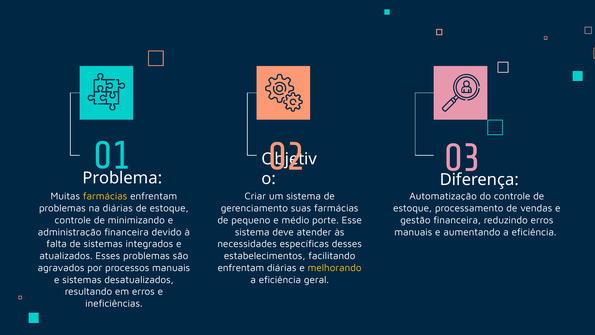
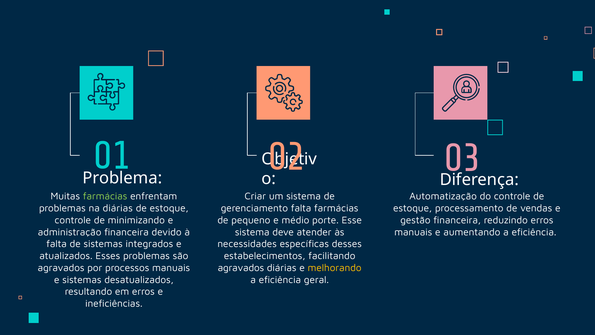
farmácias colour: yellow -> light green (105, 196)
gerenciamento suas: suas -> falta (301, 208)
enfrentam: enfrentam -> agravados (241, 268)
